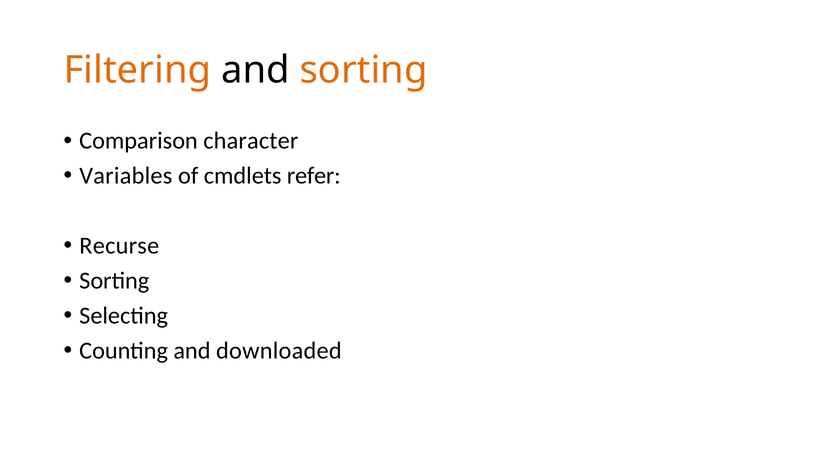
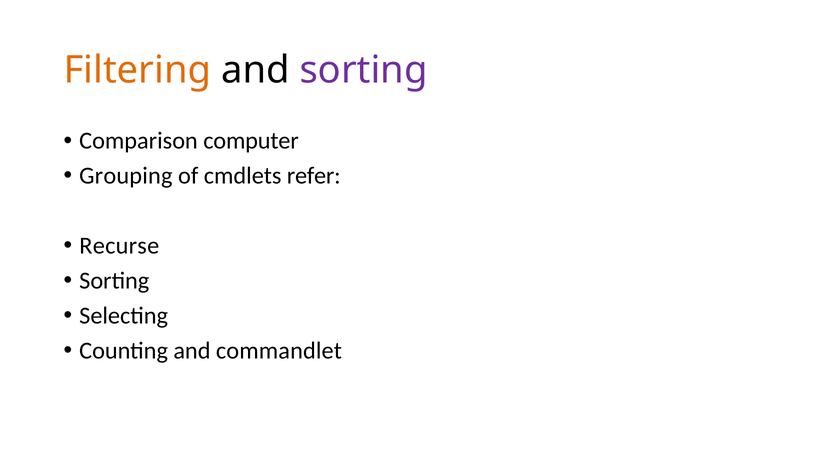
sorting colour: orange -> purple (364, 70)
character: character -> computer (251, 141)
Variables: Variables -> Grouping (126, 176)
downloaded: downloaded -> commandlet (279, 351)
